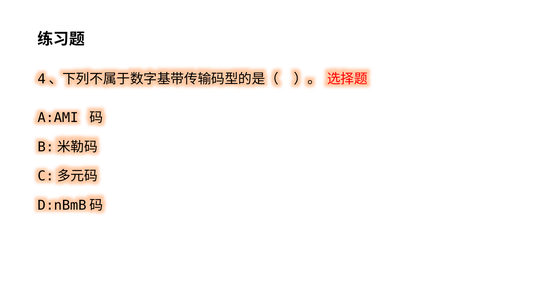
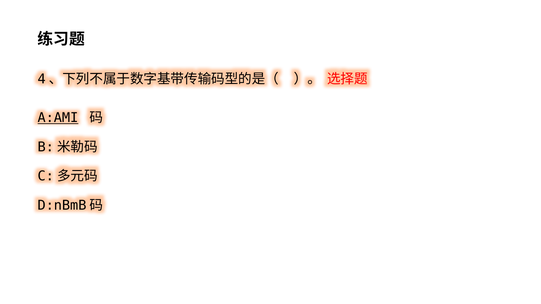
A:AMI underline: none -> present (58, 118)
